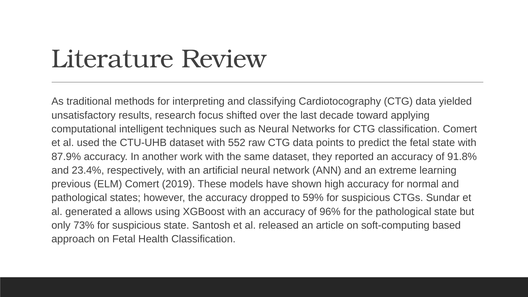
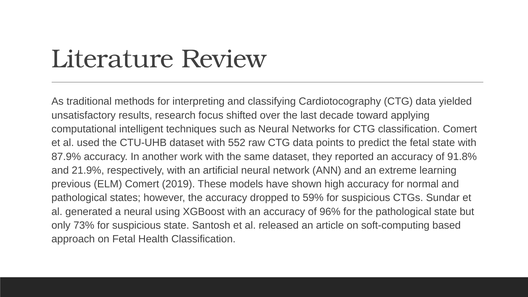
23.4%: 23.4% -> 21.9% (88, 170)
a allows: allows -> neural (138, 212)
